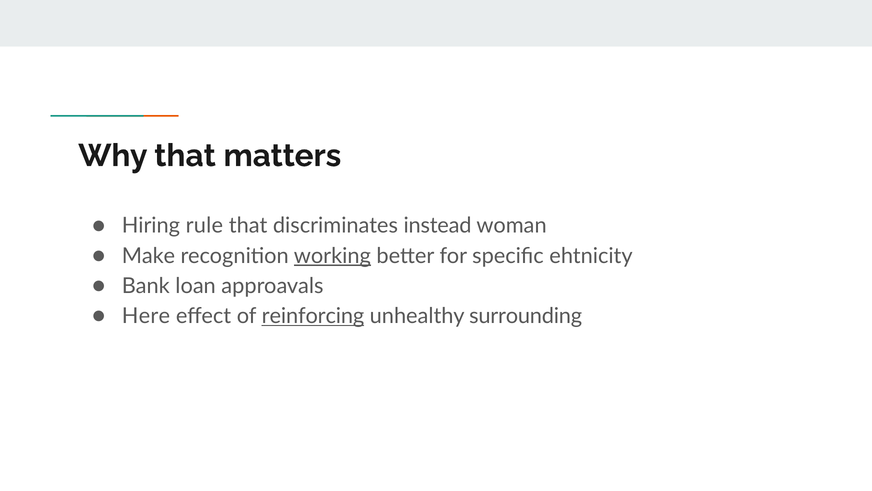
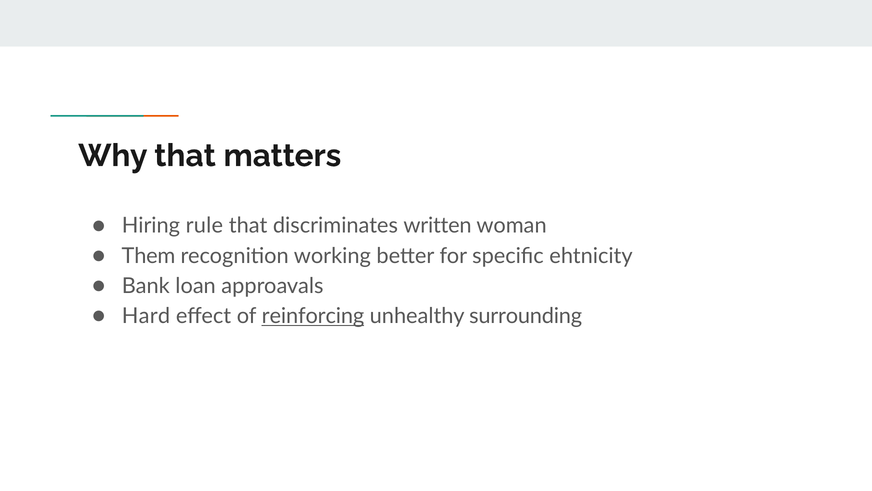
instead: instead -> written (438, 225)
Make: Make -> Them (149, 256)
working underline: present -> none (332, 256)
Here: Here -> Hard (146, 316)
